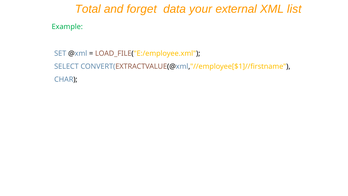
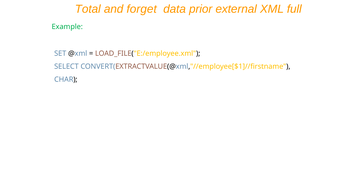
your: your -> prior (201, 9)
list: list -> full (294, 9)
